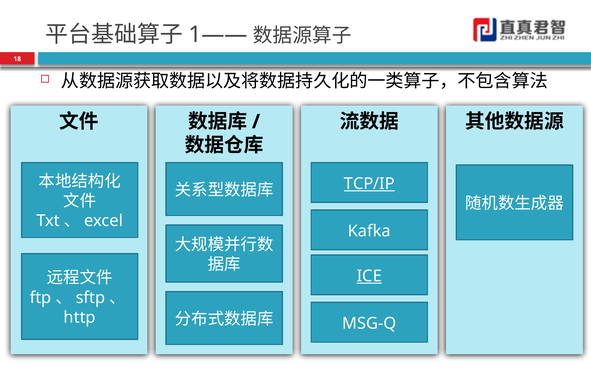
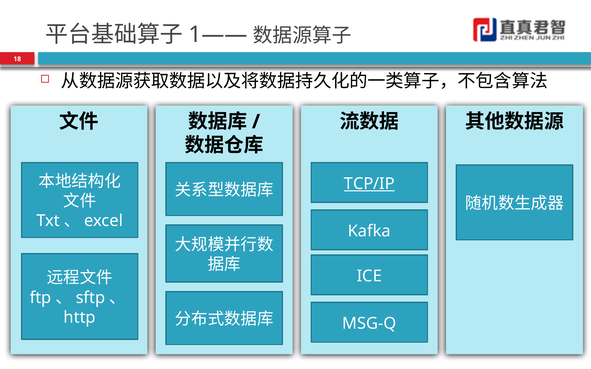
ICE underline: present -> none (369, 276)
